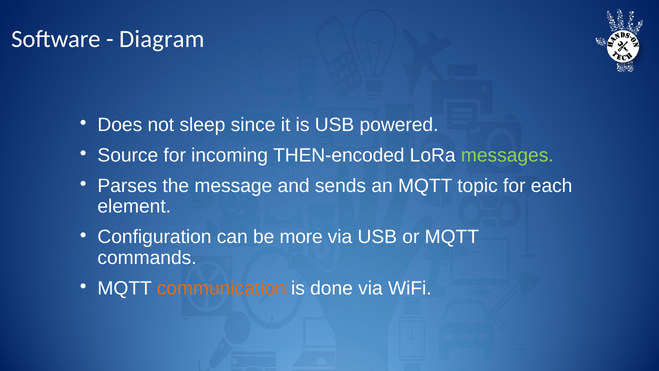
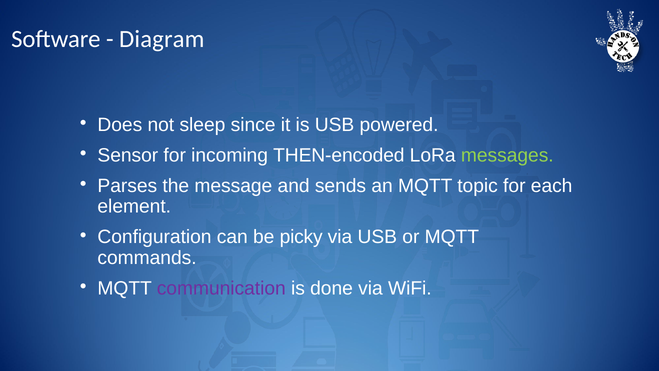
Source: Source -> Sensor (128, 155)
more: more -> picky (301, 237)
communication colour: orange -> purple (221, 288)
